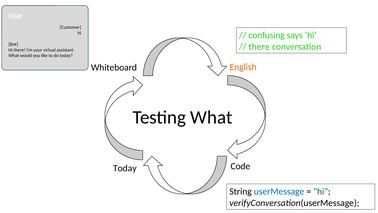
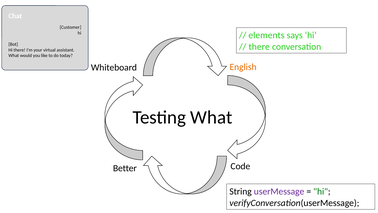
confusing: confusing -> elements (266, 35)
Today: Today -> Better (125, 168)
userMessage colour: blue -> purple (279, 191)
